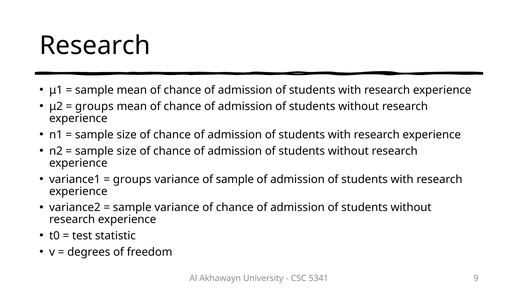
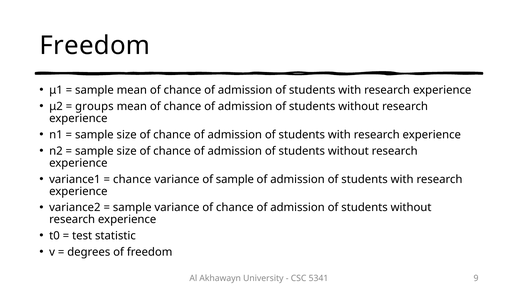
Research: Research -> Freedom (95, 45)
groups: groups -> chance (132, 179)
